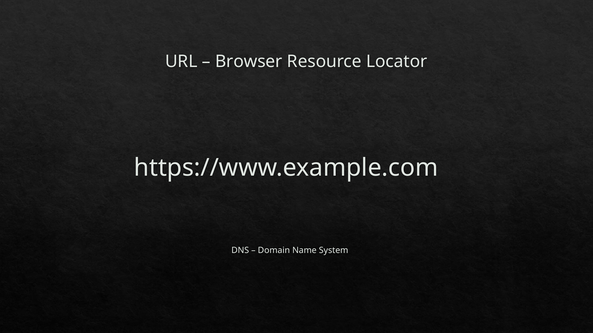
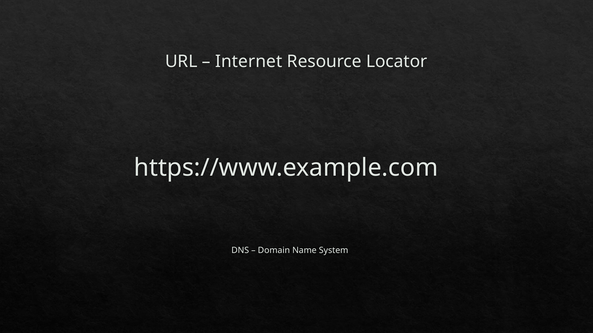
Browser: Browser -> Internet (249, 61)
